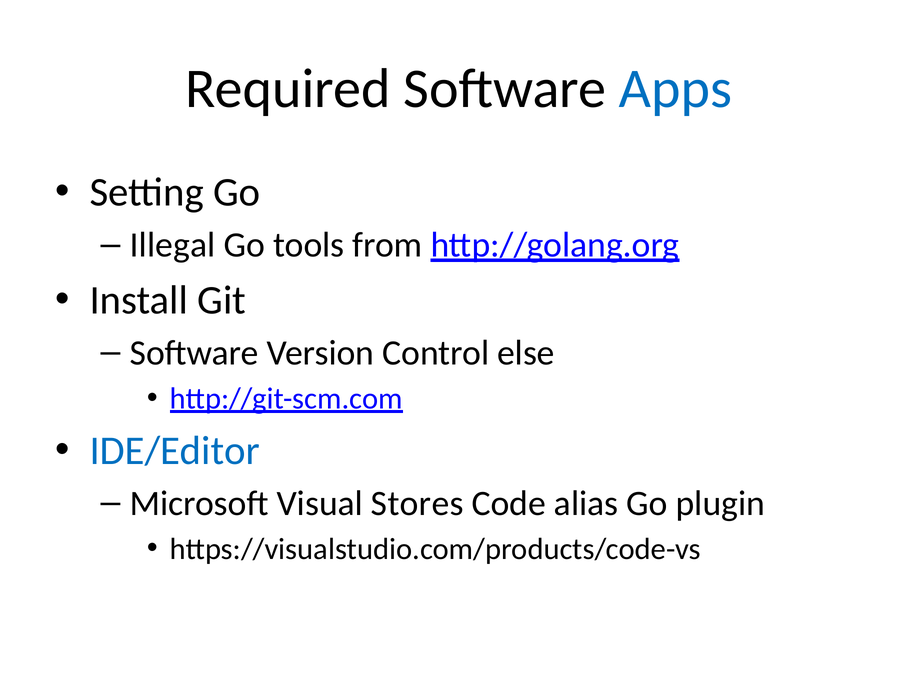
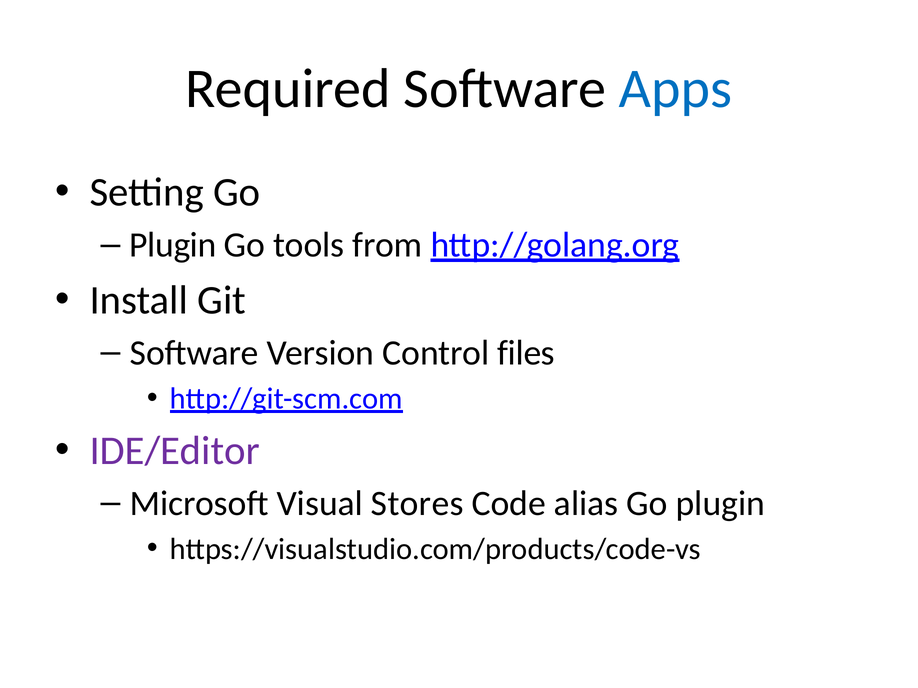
Illegal: Illegal -> Plugin (173, 245)
else: else -> files (526, 353)
IDE/Editor colour: blue -> purple (175, 451)
